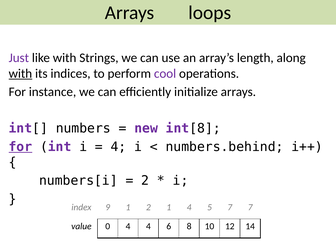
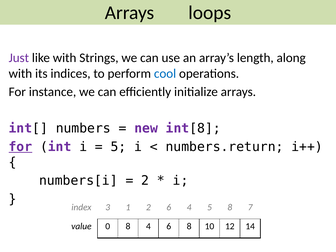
with underline: present -> none (20, 74)
cool colour: purple -> blue (165, 74)
4: 4 -> 5 (118, 147)
numbers.behind: numbers.behind -> numbers.return (225, 147)
9: 9 -> 3 (108, 207)
2 1: 1 -> 6 (169, 207)
5 7: 7 -> 8 (230, 207)
0 4: 4 -> 8 (128, 226)
